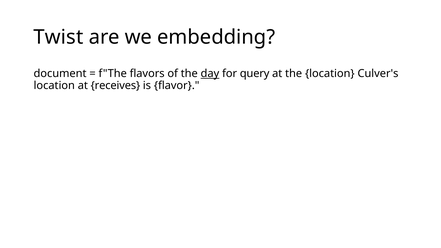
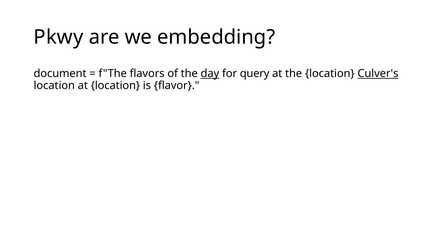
Twist: Twist -> Pkwy (58, 37)
Culver's underline: none -> present (378, 74)
at receives: receives -> location (115, 85)
